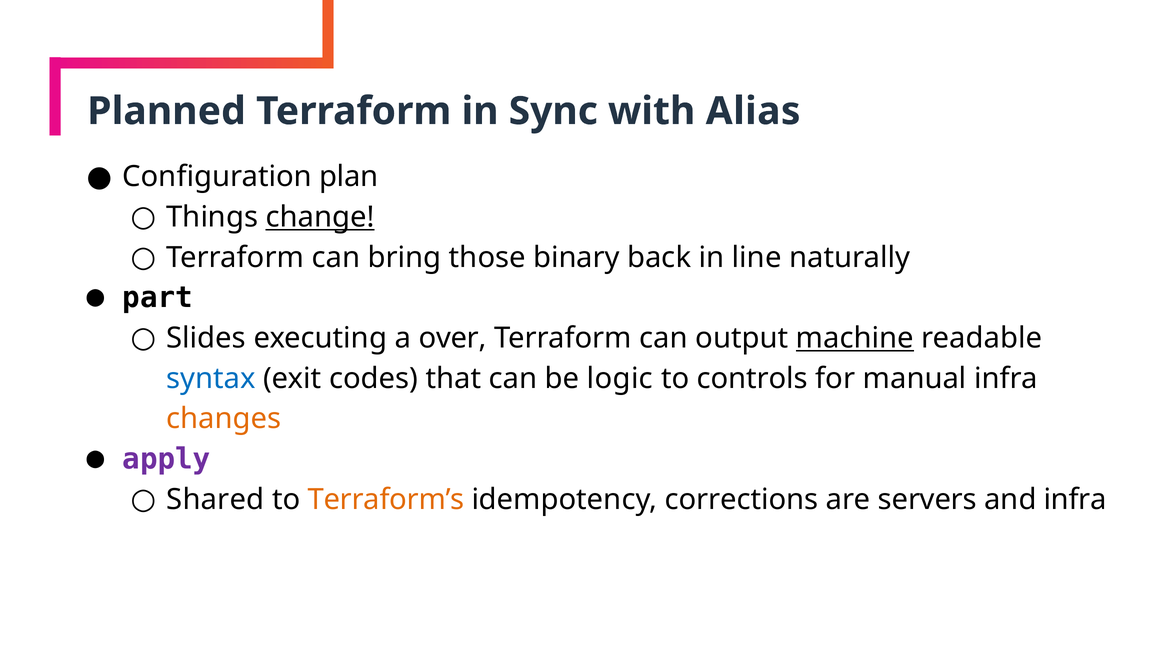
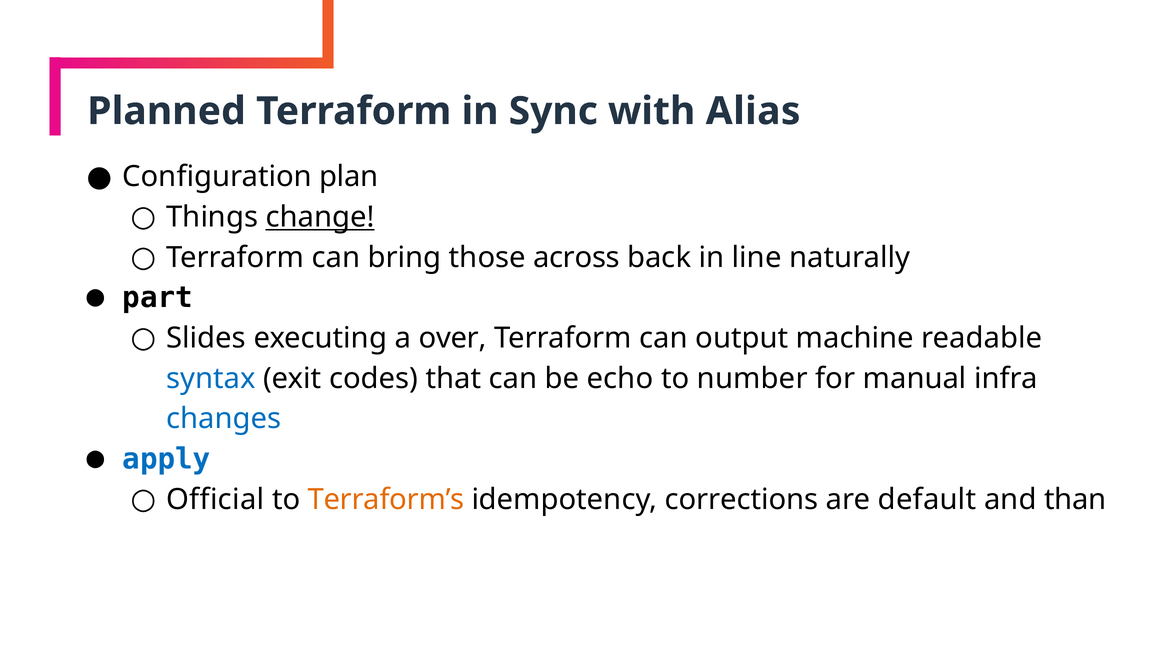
binary: binary -> across (577, 258)
machine underline: present -> none (855, 338)
logic: logic -> echo (620, 379)
controls: controls -> number (752, 379)
changes colour: orange -> blue (224, 419)
apply colour: purple -> blue (166, 459)
Shared: Shared -> Official (215, 500)
servers: servers -> default (927, 500)
and infra: infra -> than (1075, 500)
